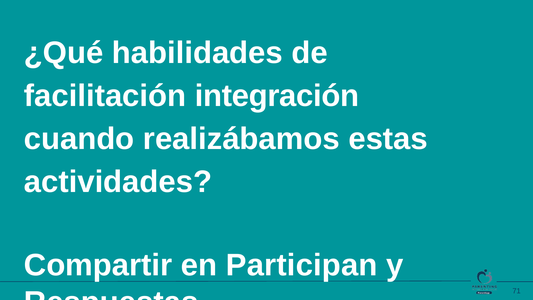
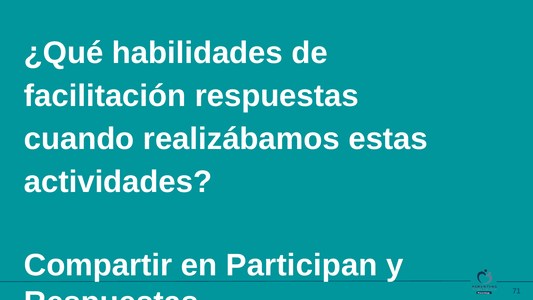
facilitación integración: integración -> respuestas (277, 96)
